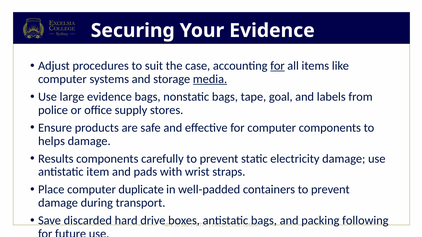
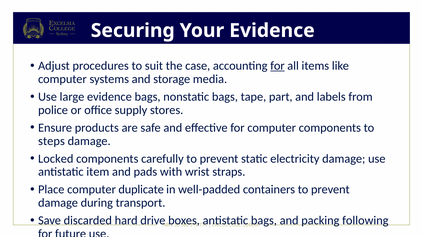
media underline: present -> none (210, 79)
goal: goal -> part (281, 97)
helps: helps -> steps (51, 141)
Results: Results -> Locked (56, 159)
